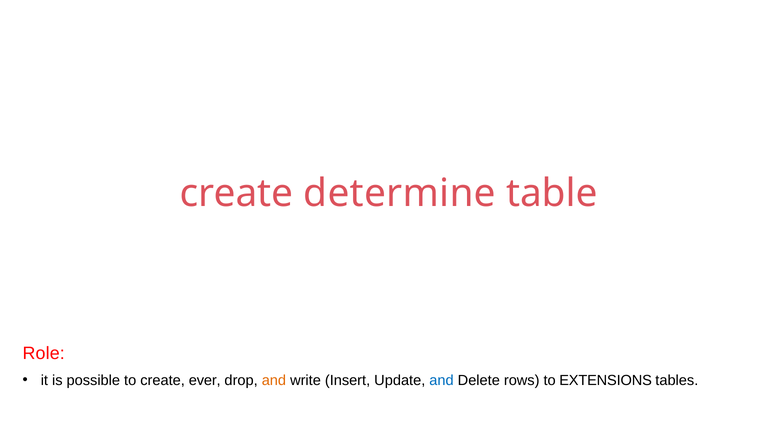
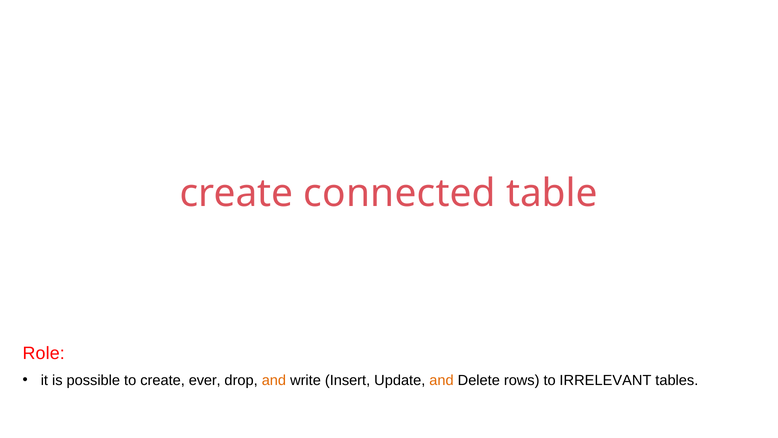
determine: determine -> connected (400, 193)
and colour: blue -> orange (441, 380)
EXTENSIONS: EXTENSIONS -> IRRELEVANT (605, 380)
